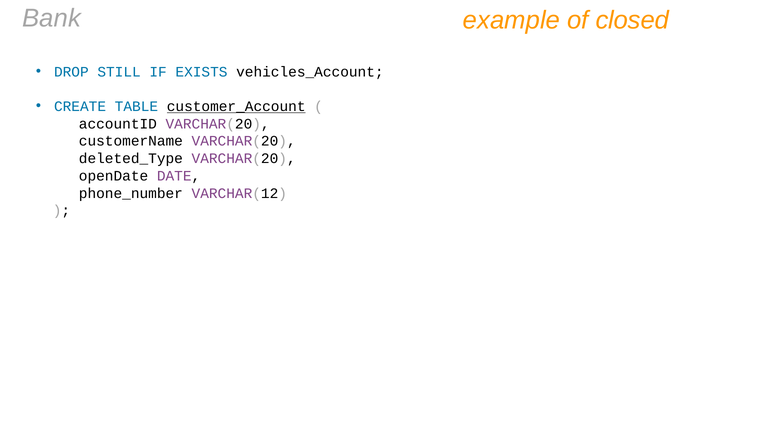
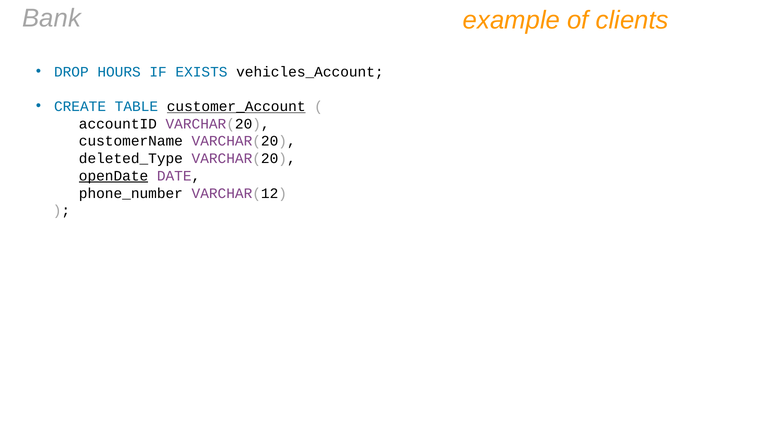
closed: closed -> clients (632, 20)
STILL: STILL -> HOURS (119, 72)
openDate underline: none -> present (114, 176)
